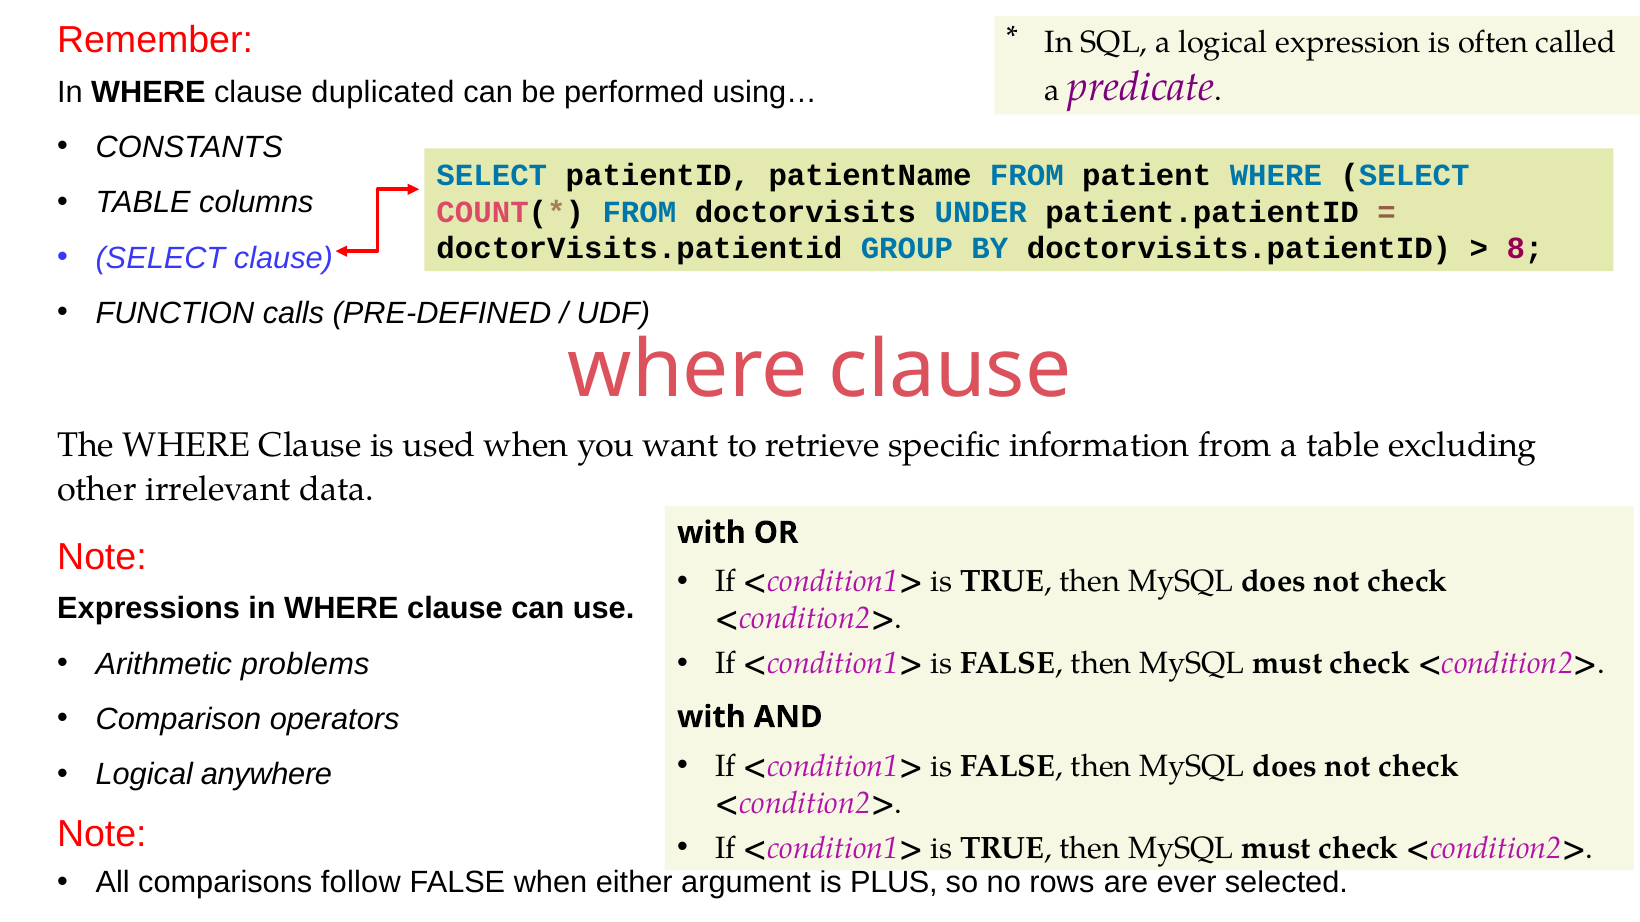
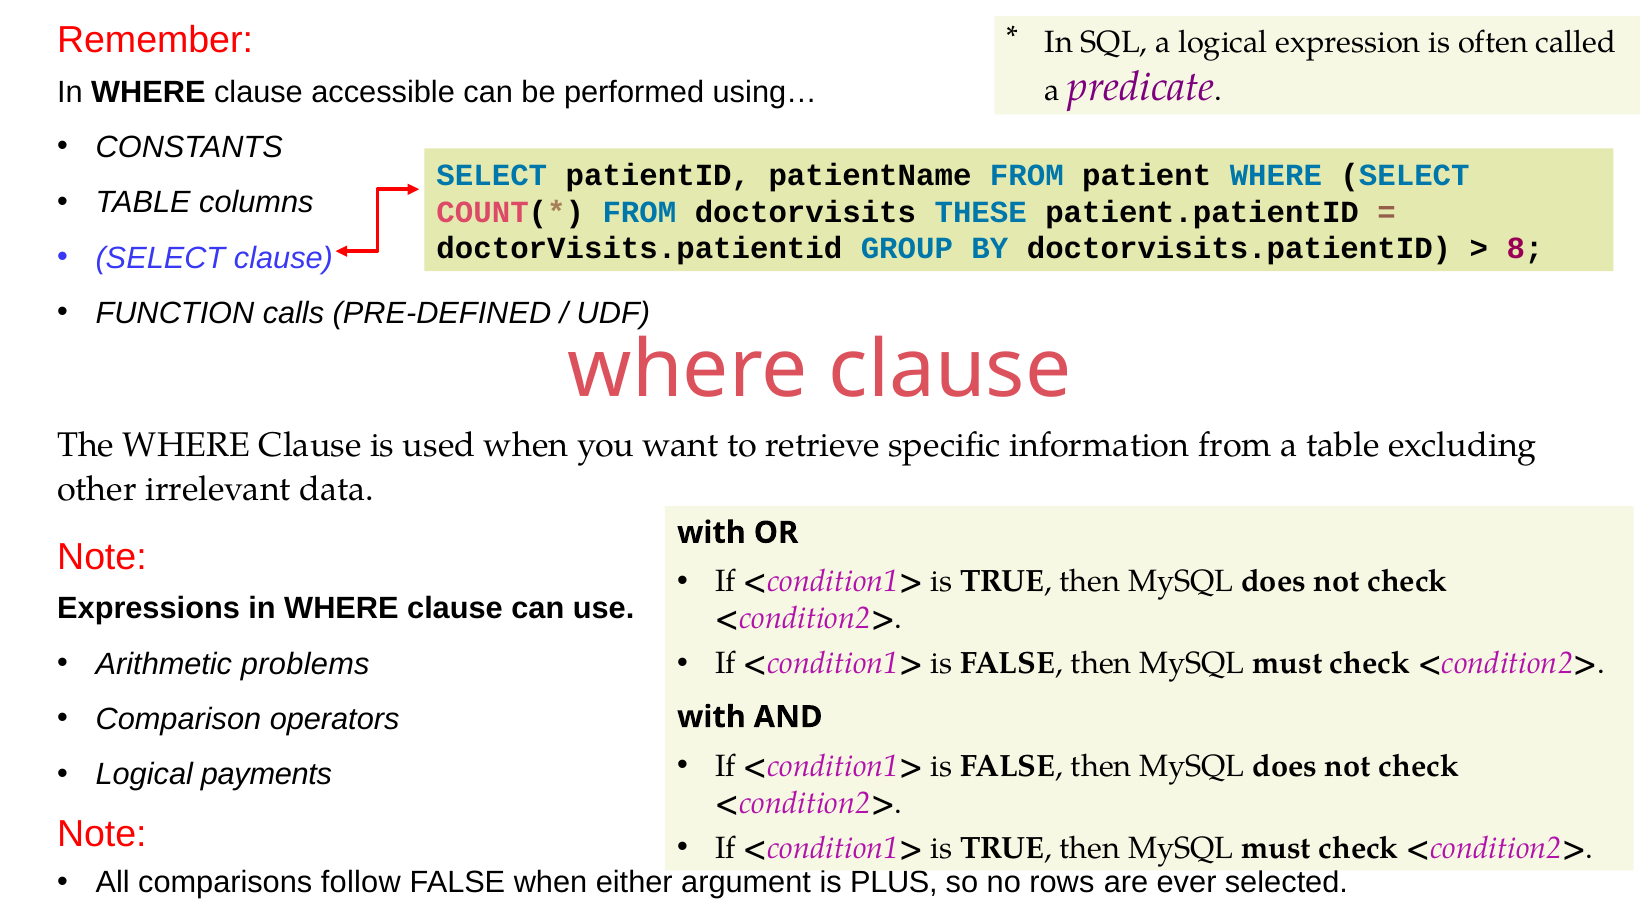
duplicated: duplicated -> accessible (383, 92)
UNDER: UNDER -> THESE (981, 212)
anywhere: anywhere -> payments (266, 775)
